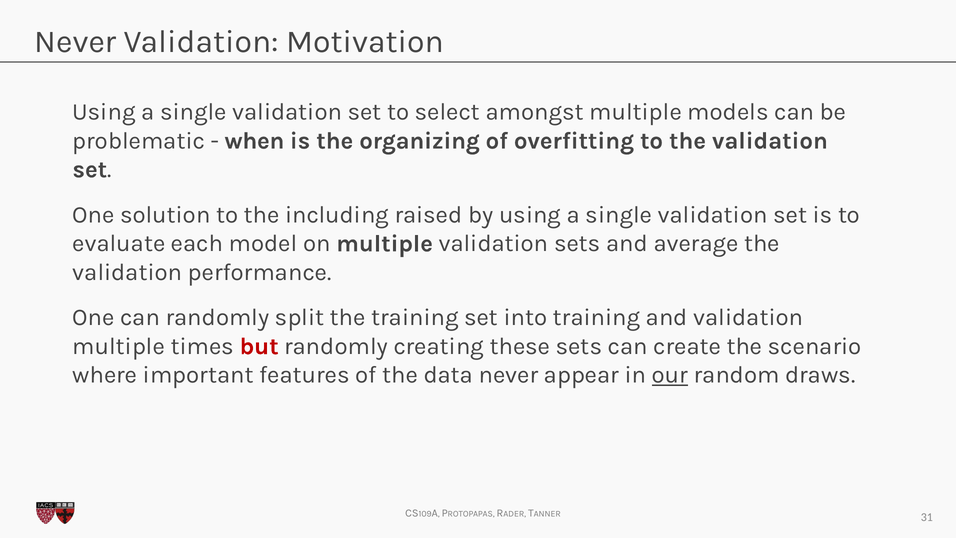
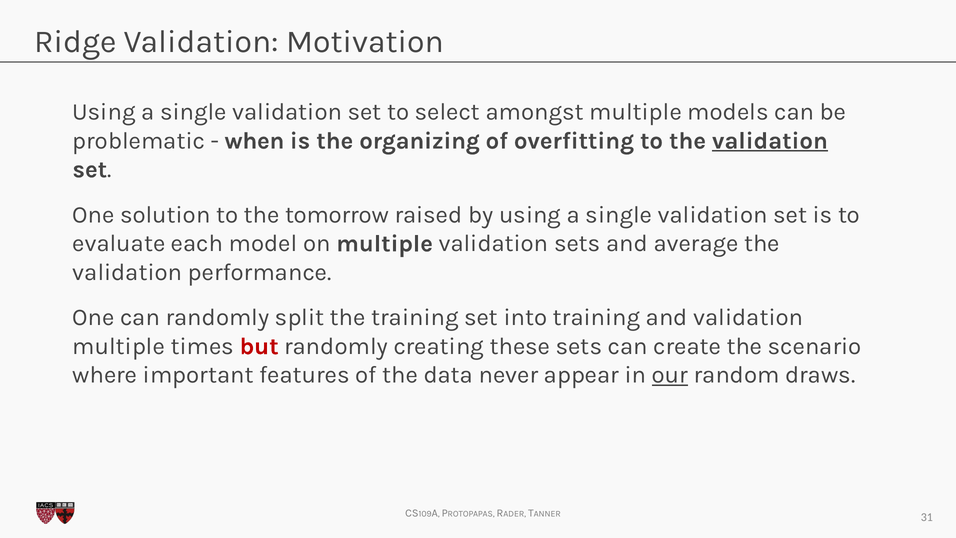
Never: Never -> Ridge (75, 42)
validation underline: none -> present (770, 141)
including: including -> tomorrow (337, 215)
